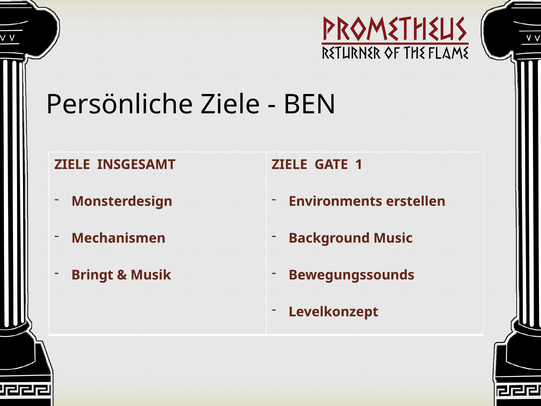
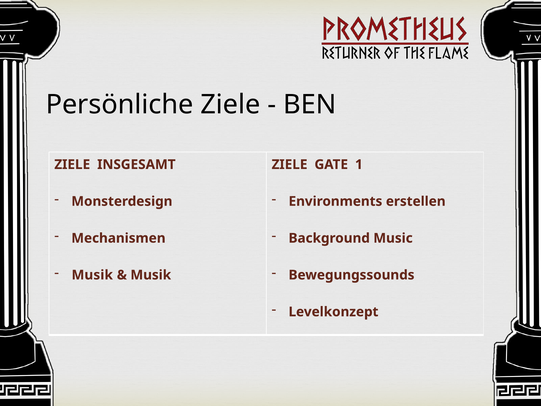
Bringt: Bringt -> Musik (92, 275)
